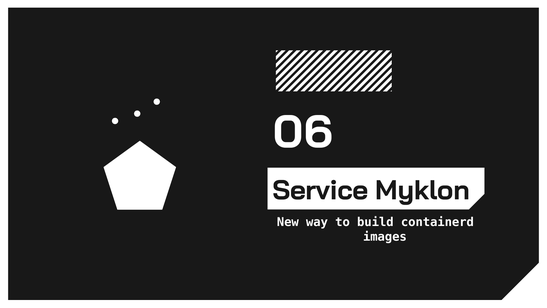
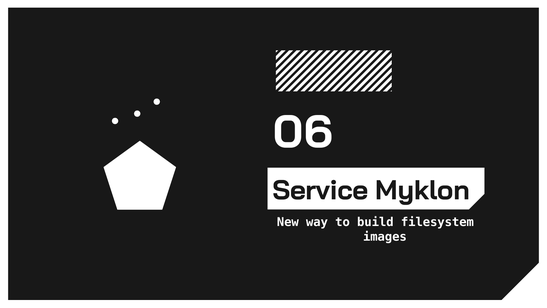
containerd: containerd -> filesystem (437, 222)
